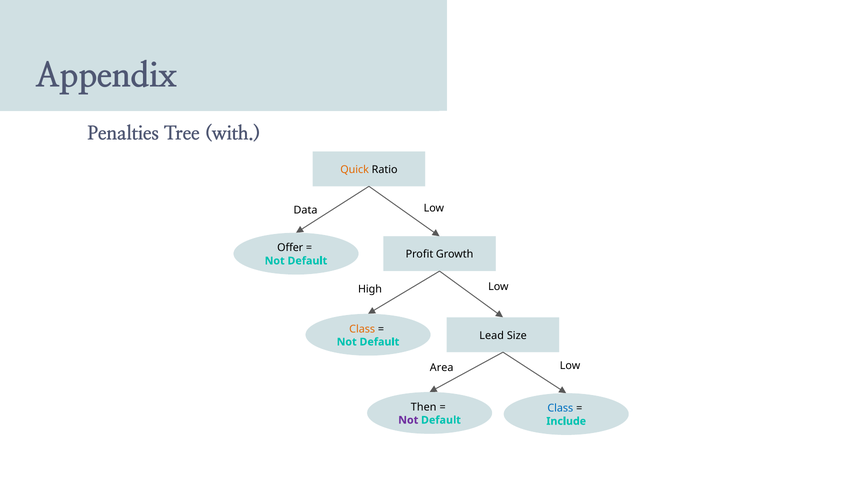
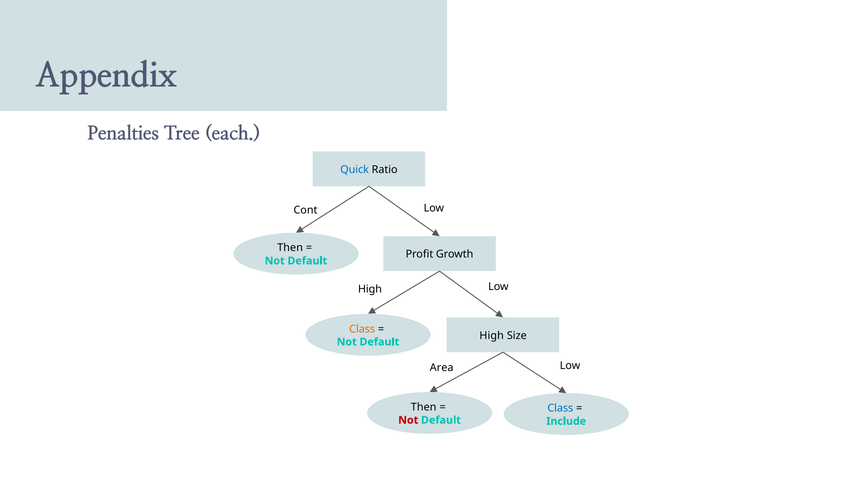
with: with -> each (233, 133)
Quick colour: orange -> blue (355, 170)
Data: Data -> Cont (306, 210)
Offer: Offer -> Then (290, 248)
Lead: Lead -> High (492, 335)
Not colour: purple -> red (408, 420)
